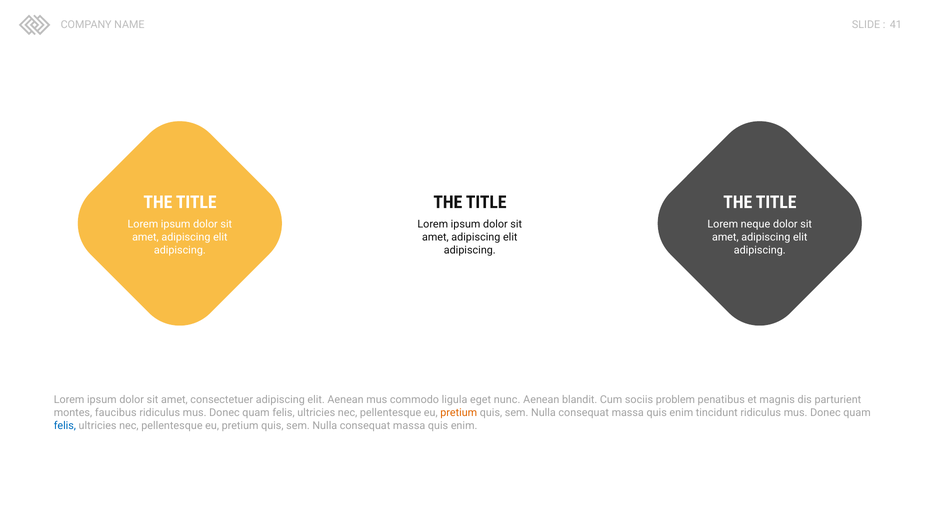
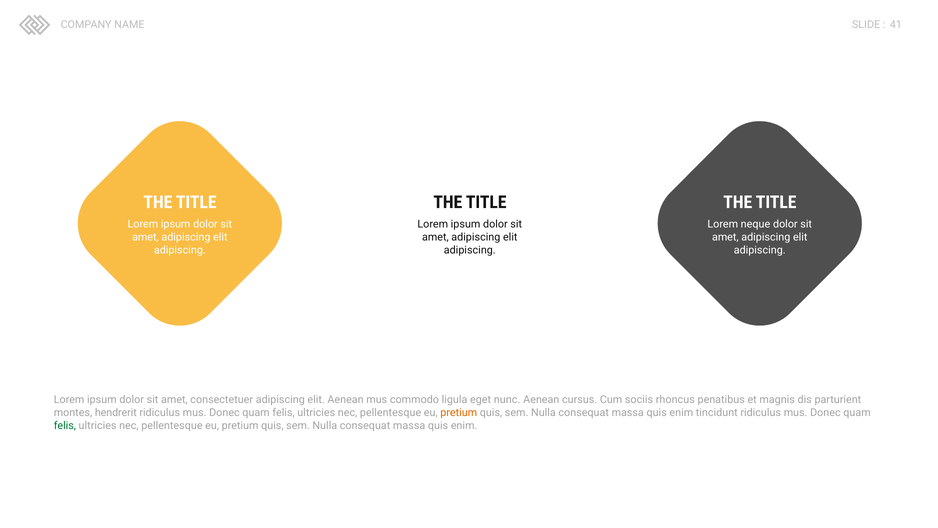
blandit: blandit -> cursus (580, 400)
problem: problem -> rhoncus (675, 400)
faucibus: faucibus -> hendrerit (116, 412)
felis colour: blue -> green (65, 425)
